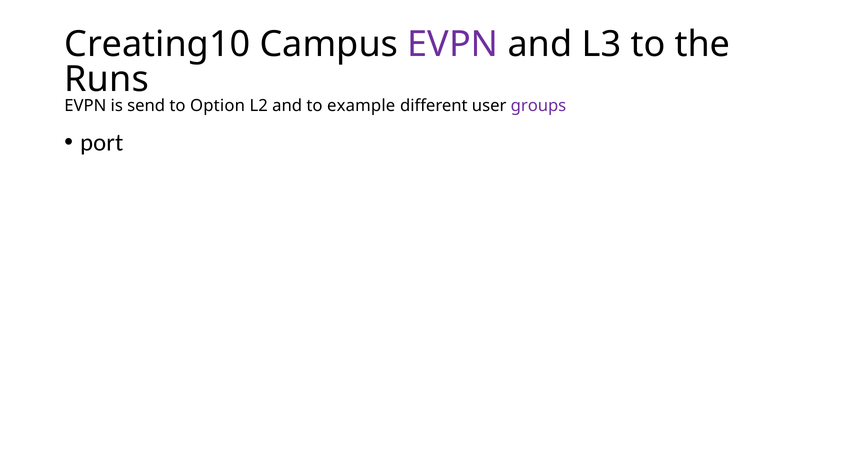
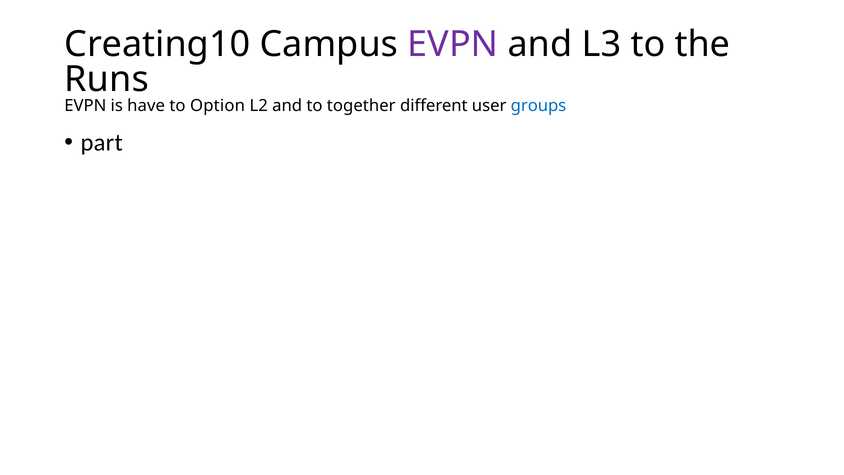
send: send -> have (146, 106)
example: example -> together (361, 106)
groups colour: purple -> blue (538, 106)
port: port -> part (102, 143)
